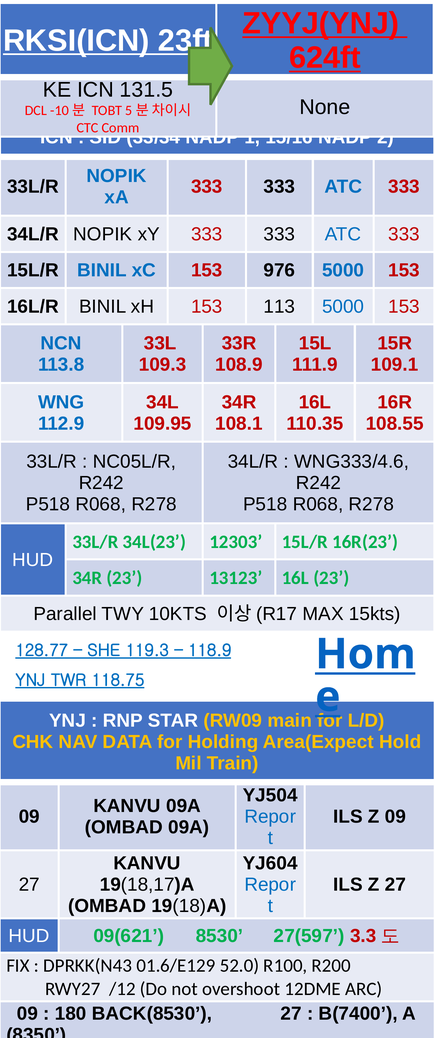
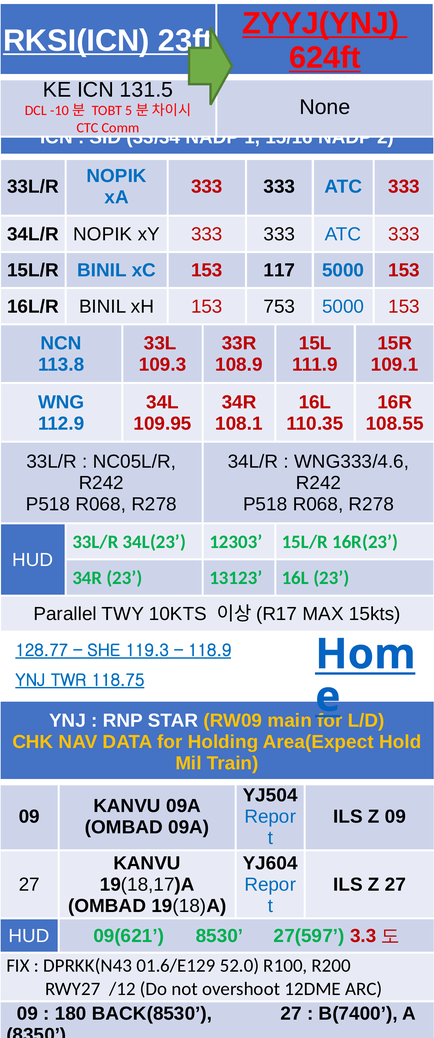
976: 976 -> 117 (279, 270)
113: 113 -> 753 (279, 307)
